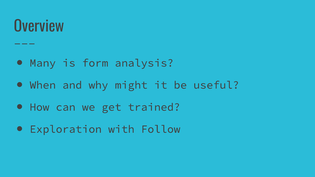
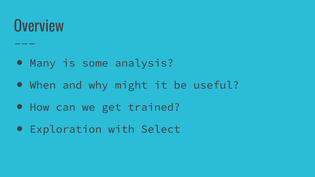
form: form -> some (95, 63)
Follow: Follow -> Select (161, 129)
